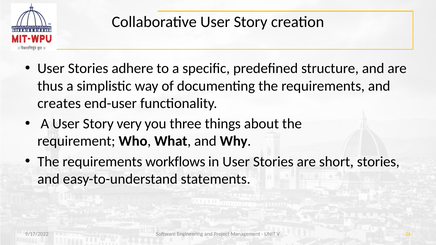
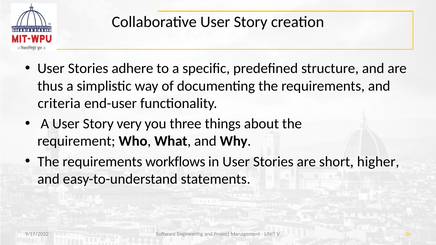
creates: creates -> criteria (59, 104)
short stories: stories -> higher (378, 162)
